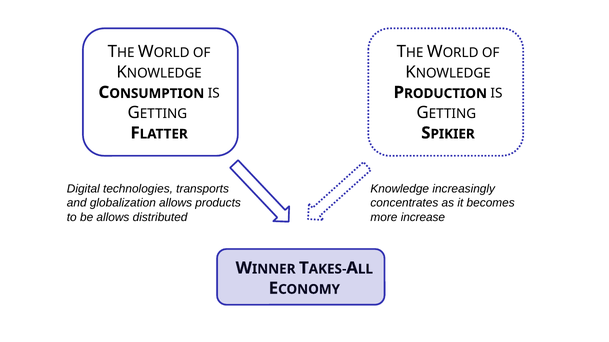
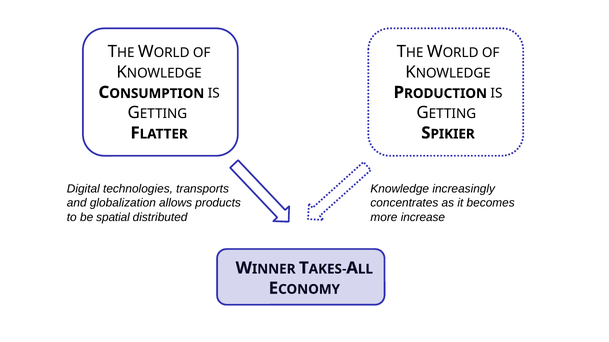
be allows: allows -> spatial (113, 218)
